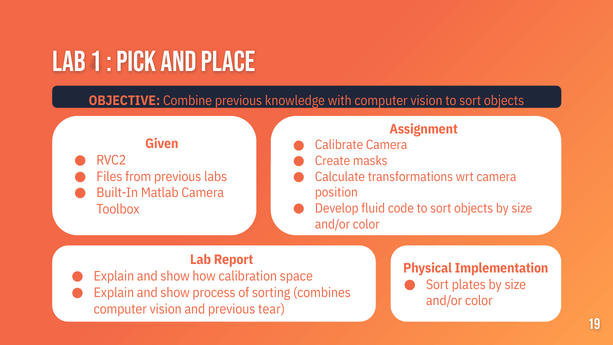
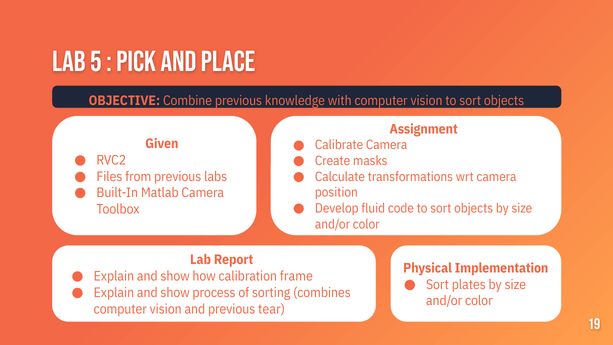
1: 1 -> 5 (96, 62)
space: space -> frame (296, 276)
